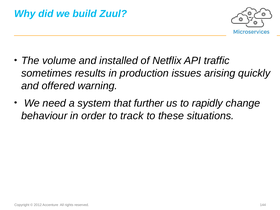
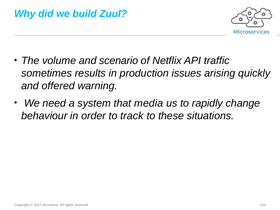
installed: installed -> scenario (119, 61)
further: further -> media (149, 103)
